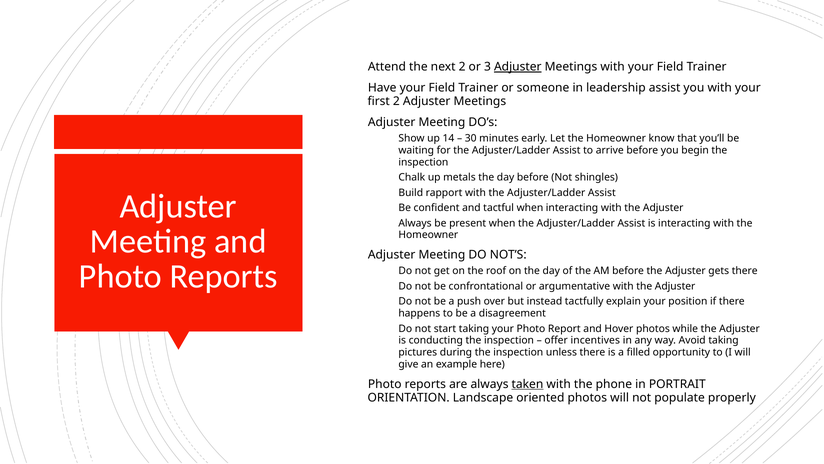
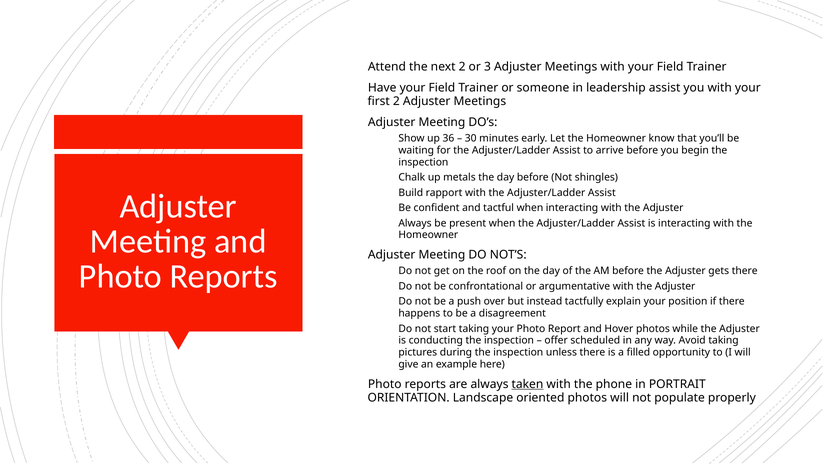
Adjuster underline: present -> none (518, 67)
14: 14 -> 36 (448, 138)
incentives: incentives -> scheduled (595, 340)
